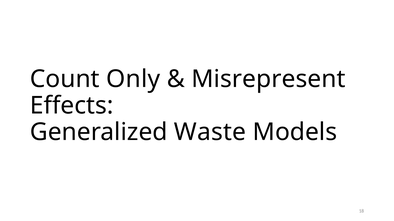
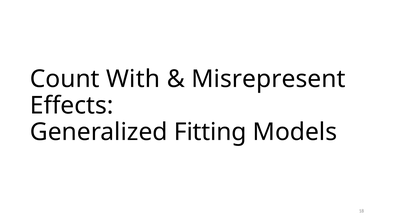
Only: Only -> With (133, 79)
Waste: Waste -> Fitting (210, 133)
